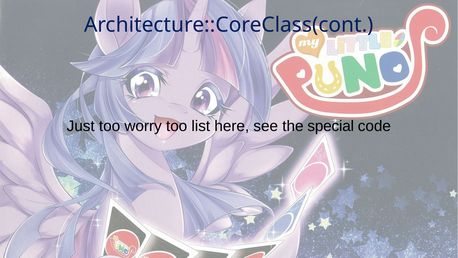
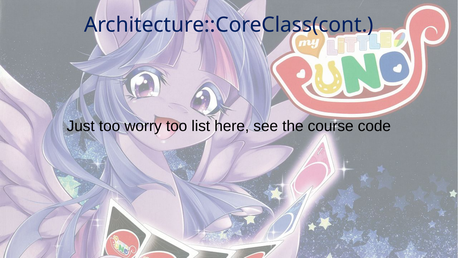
special: special -> course (331, 126)
